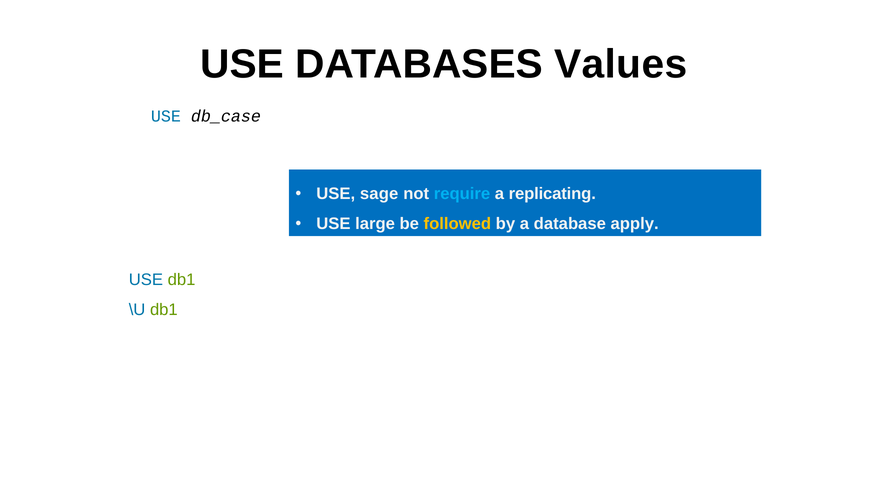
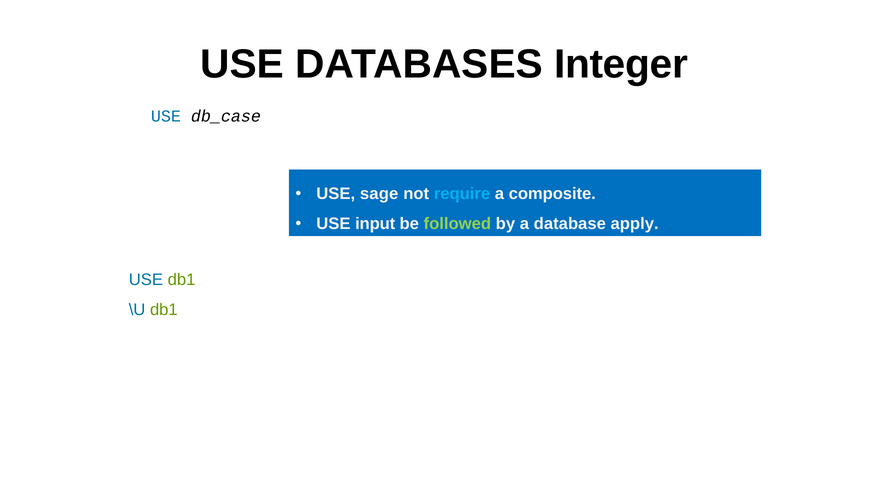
Values: Values -> Integer (621, 65)
replicating: replicating -> composite (552, 194)
large: large -> input (375, 224)
followed colour: yellow -> light green (457, 224)
